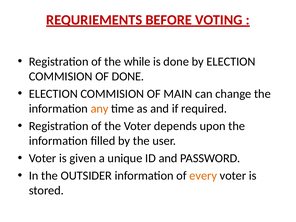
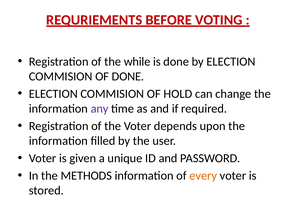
MAIN: MAIN -> HOLD (178, 94)
any colour: orange -> purple (100, 109)
OUTSIDER: OUTSIDER -> METHODS (86, 176)
